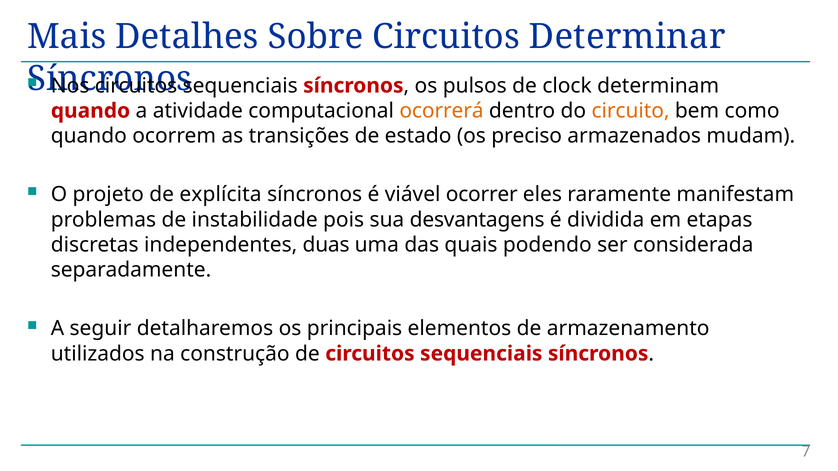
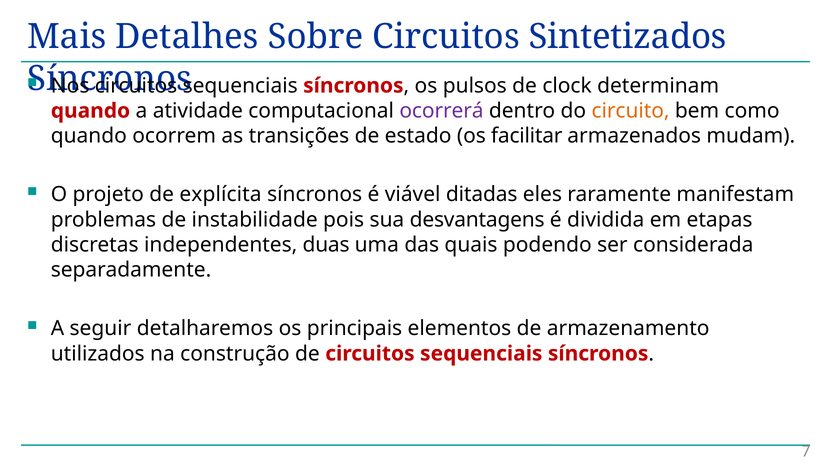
Determinar: Determinar -> Sintetizados (628, 37)
ocorrerá colour: orange -> purple (442, 111)
preciso: preciso -> facilitar (527, 136)
ocorrer: ocorrer -> ditadas (482, 195)
